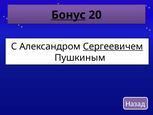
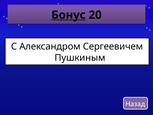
Сергеевичем underline: present -> none (113, 46)
